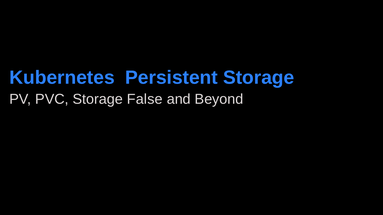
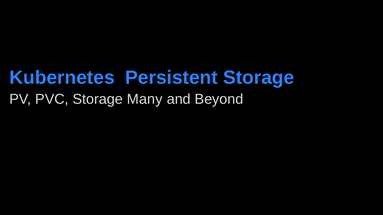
False: False -> Many (145, 99)
